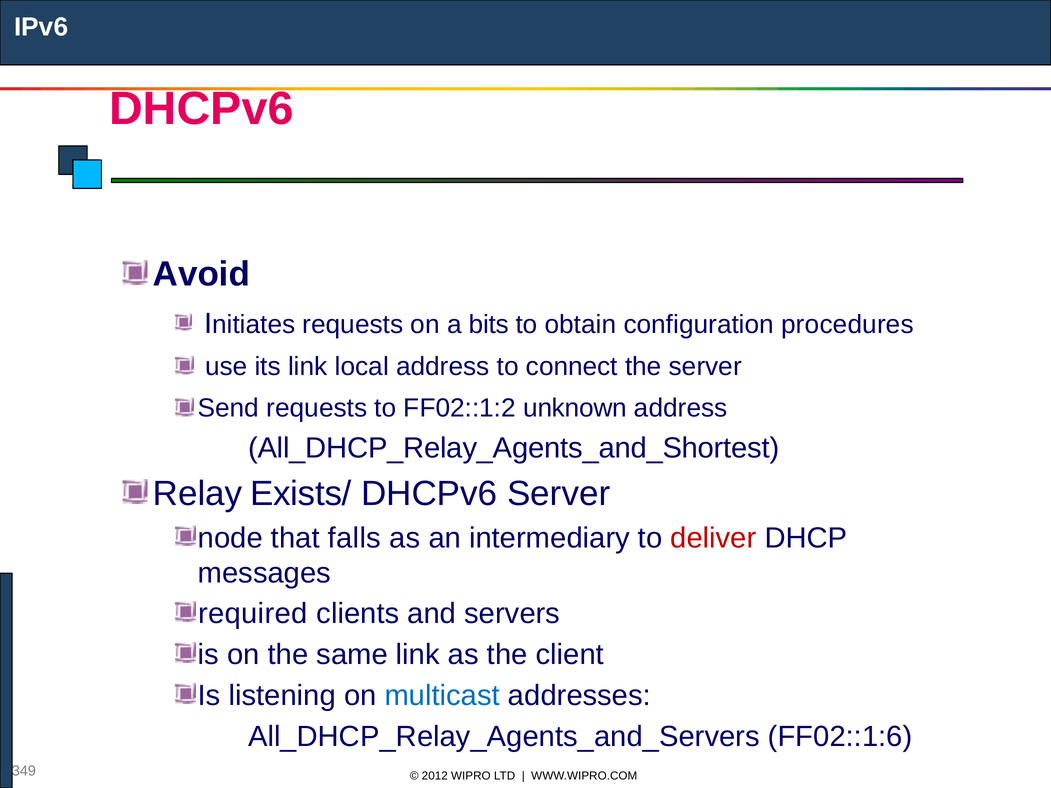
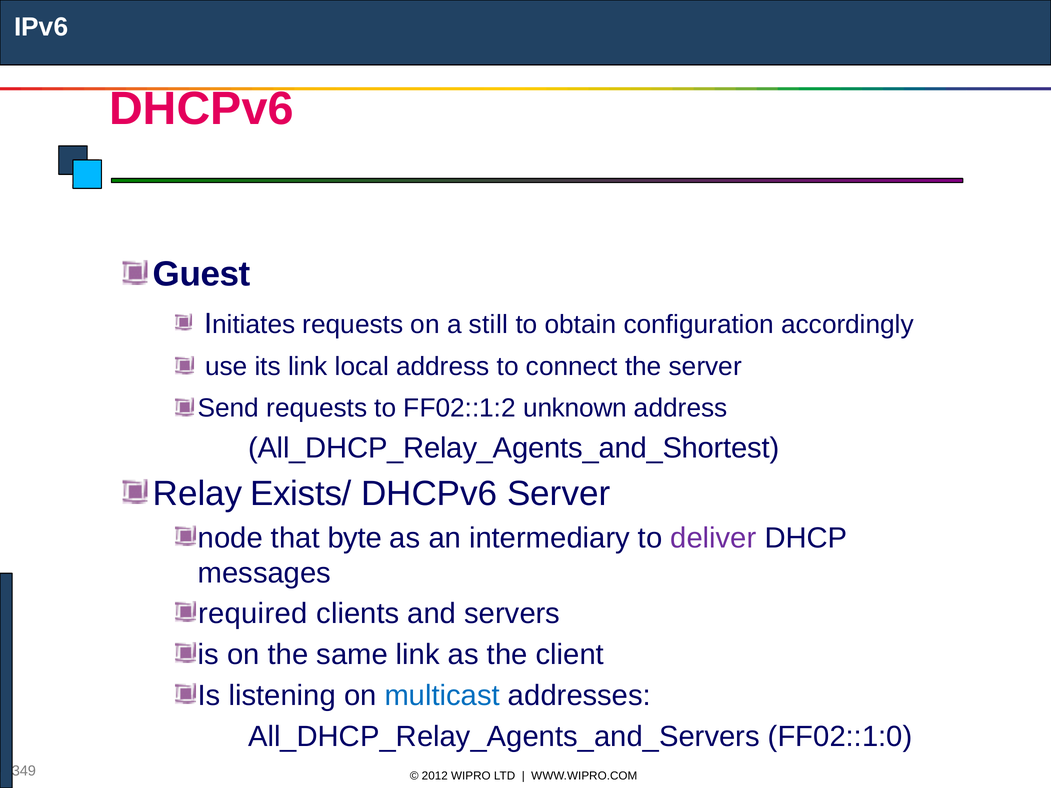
Avoid: Avoid -> Guest (202, 274)
bits: bits -> still (488, 325)
procedures: procedures -> accordingly (848, 325)
falls: falls -> byte (355, 538)
deliver colour: red -> purple (713, 538)
FF02::1:6: FF02::1:6 -> FF02::1:0 (840, 737)
